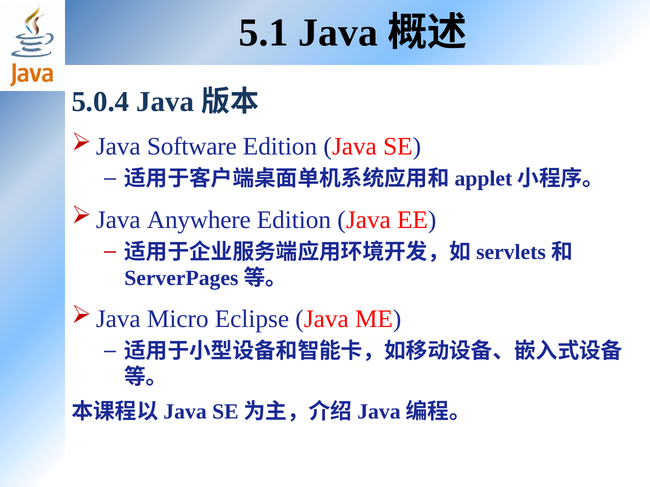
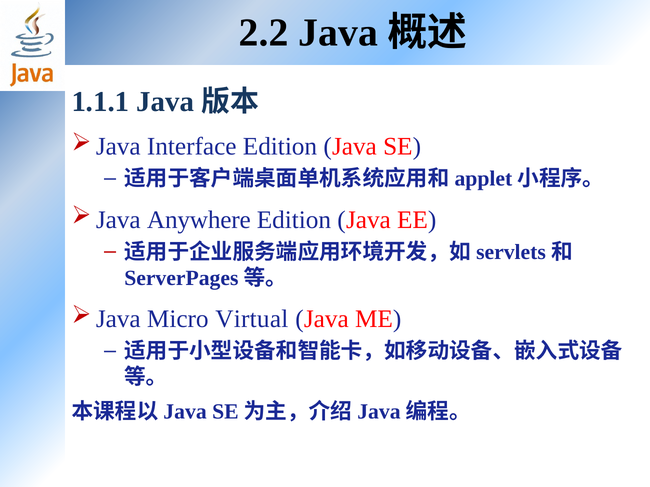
5.1: 5.1 -> 2.2 (264, 33)
5.0.4: 5.0.4 -> 1.1.1 (100, 102)
Software: Software -> Interface (192, 147)
Eclipse: Eclipse -> Virtual (252, 319)
